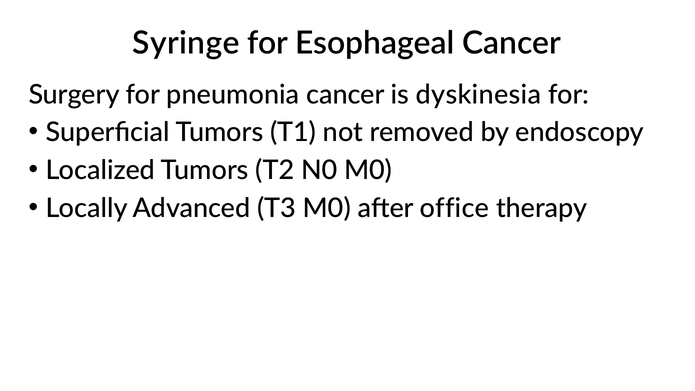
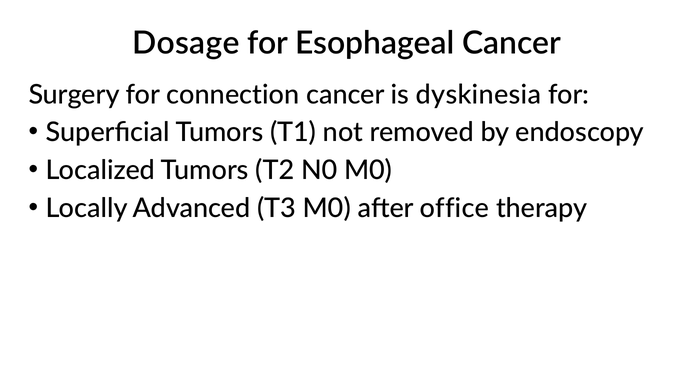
Syringe: Syringe -> Dosage (186, 43)
pneumonia: pneumonia -> connection (233, 95)
